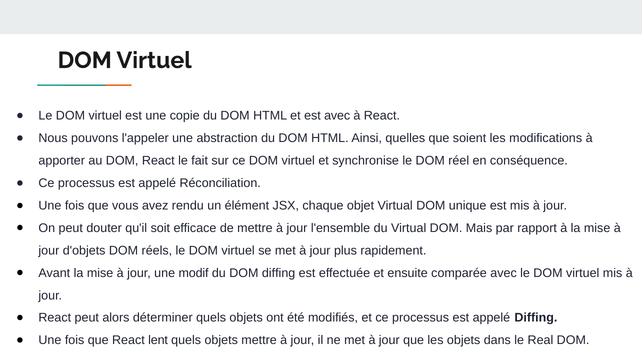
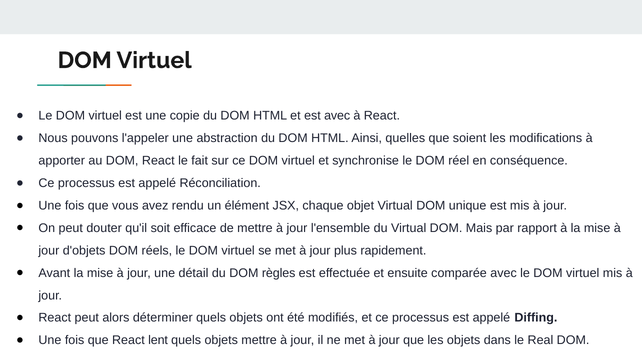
modif: modif -> détail (193, 273)
DOM diffing: diffing -> règles (279, 273)
